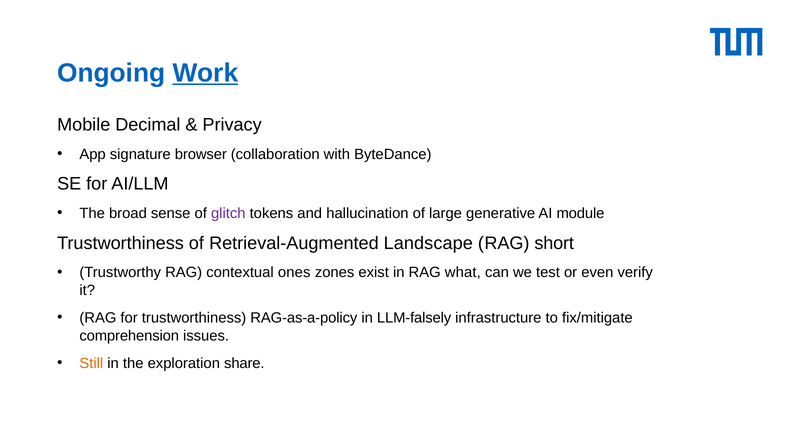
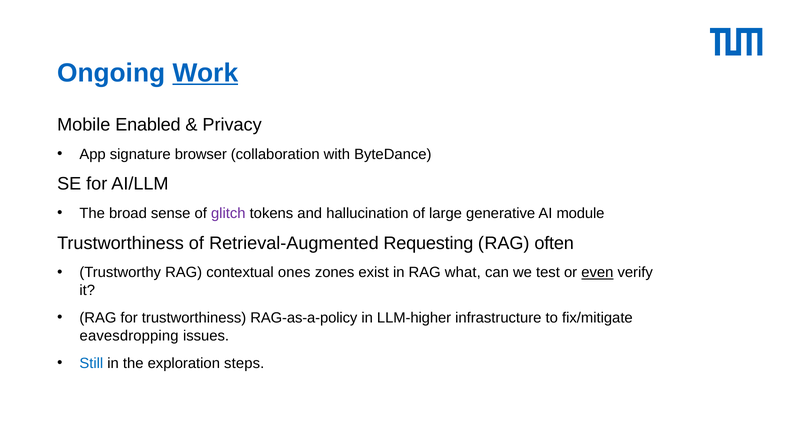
Decimal: Decimal -> Enabled (148, 125)
Landscape: Landscape -> Requesting (428, 243)
short: short -> often (554, 243)
even underline: none -> present (597, 273)
LLM-falsely: LLM-falsely -> LLM-higher (414, 318)
comprehension: comprehension -> eavesdropping (129, 336)
Still colour: orange -> blue (91, 364)
share: share -> steps (244, 364)
